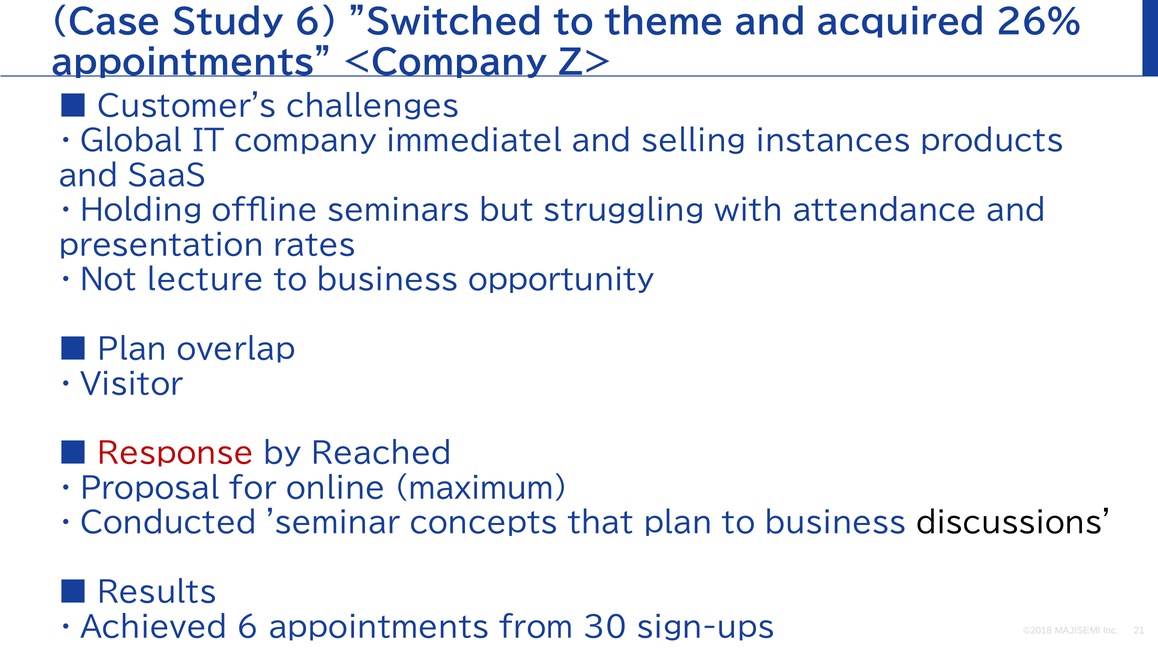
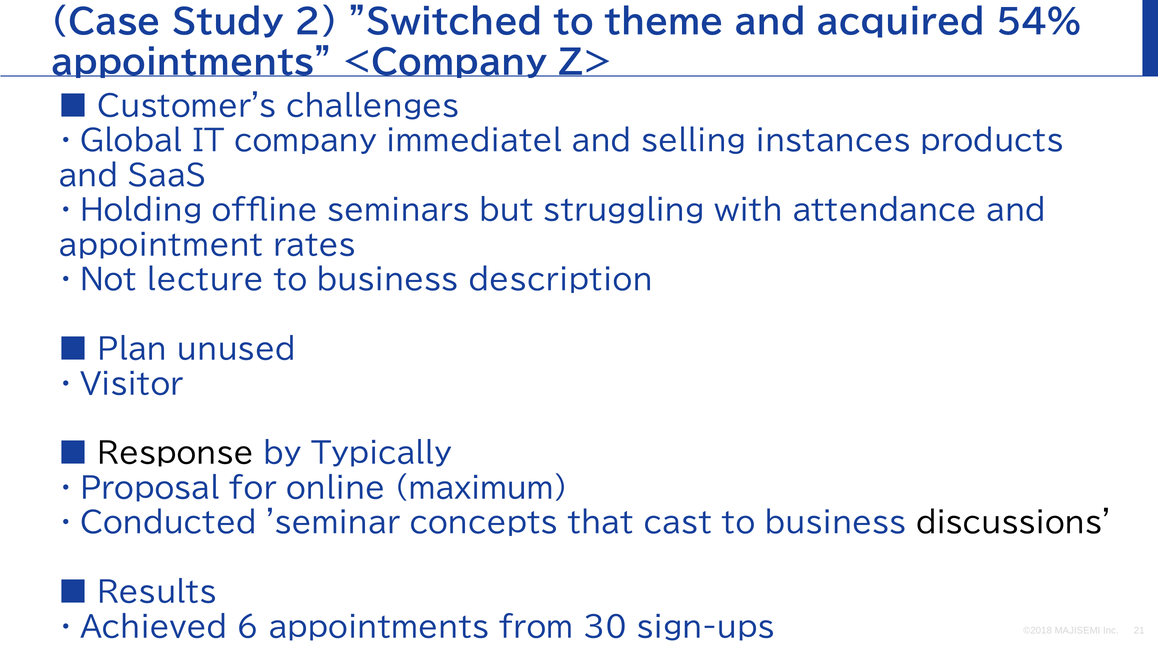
Study 6: 6 -> 2 (316, 22)
26%: 26% -> 54% (1039, 22)
presentation: presentation -> appointment (161, 246)
opportunity: opportunity -> description (561, 280)
overlap: overlap -> unused (236, 350)
Response colour: red -> black (175, 454)
Reached: Reached -> Typically (382, 454)
that plan: plan -> cast (678, 524)
